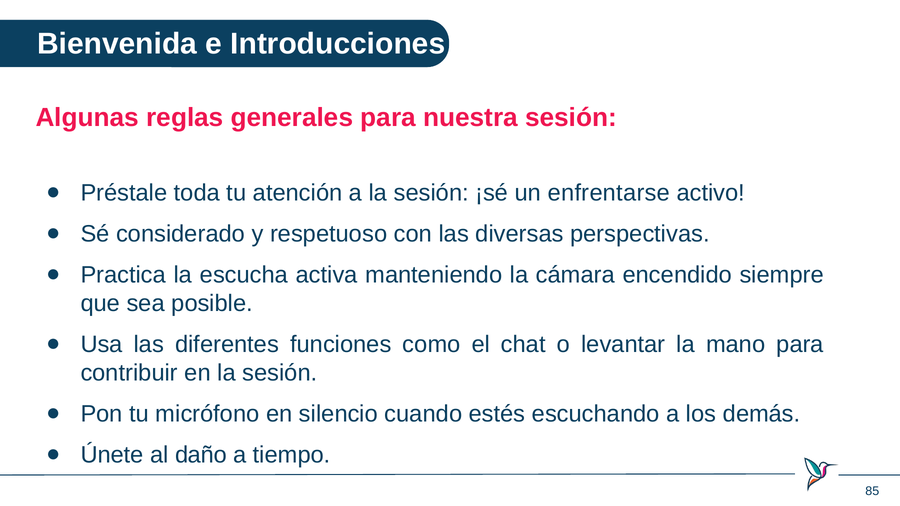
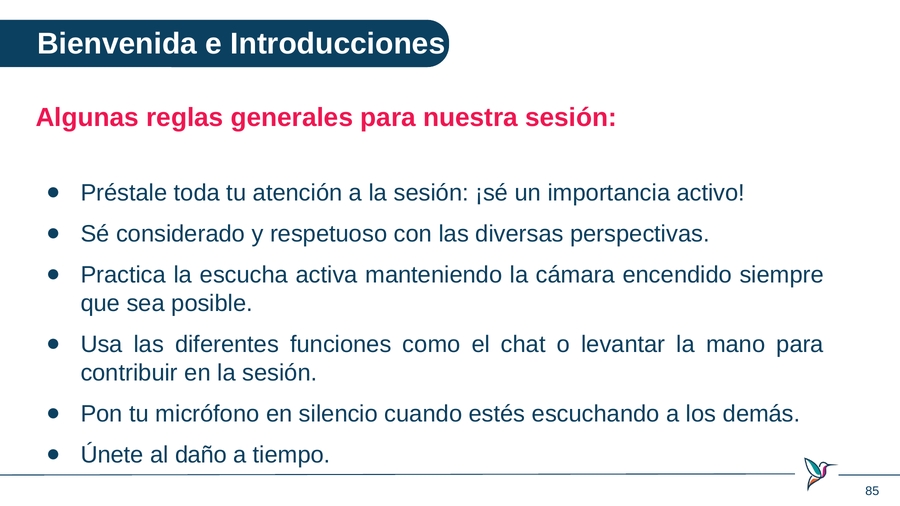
enfrentarse: enfrentarse -> importancia (609, 193)
